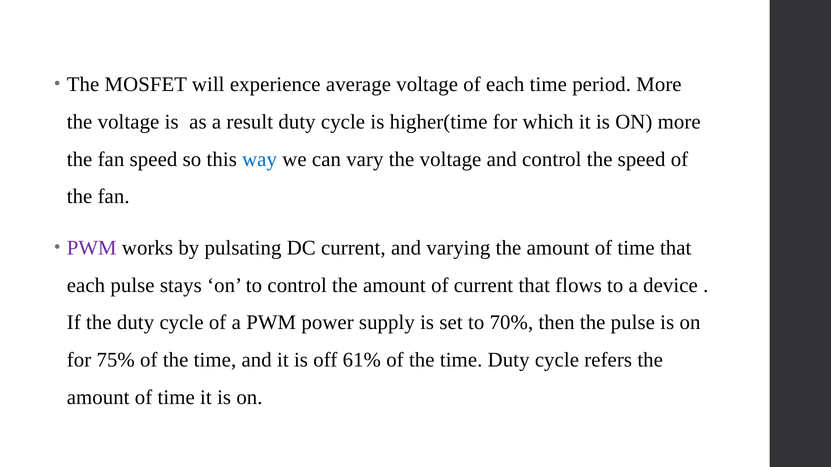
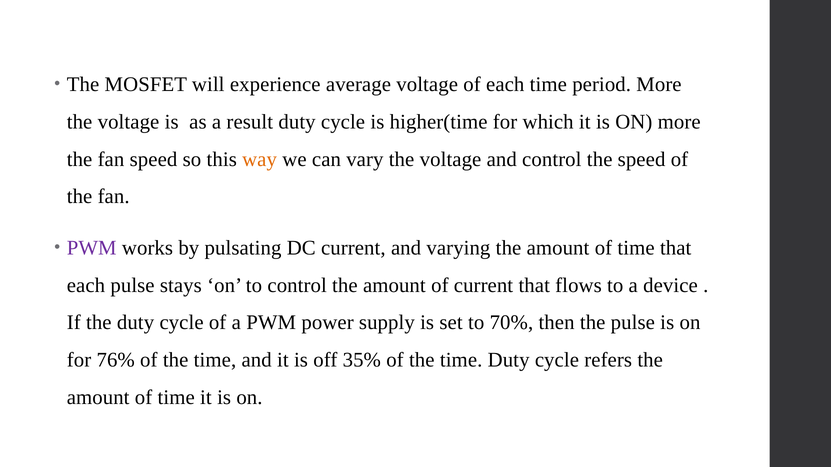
way colour: blue -> orange (260, 159)
75%: 75% -> 76% (116, 360)
61%: 61% -> 35% (362, 360)
